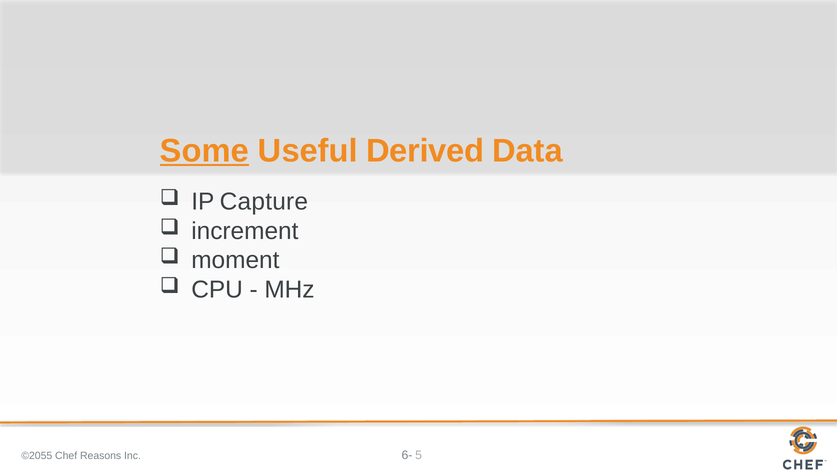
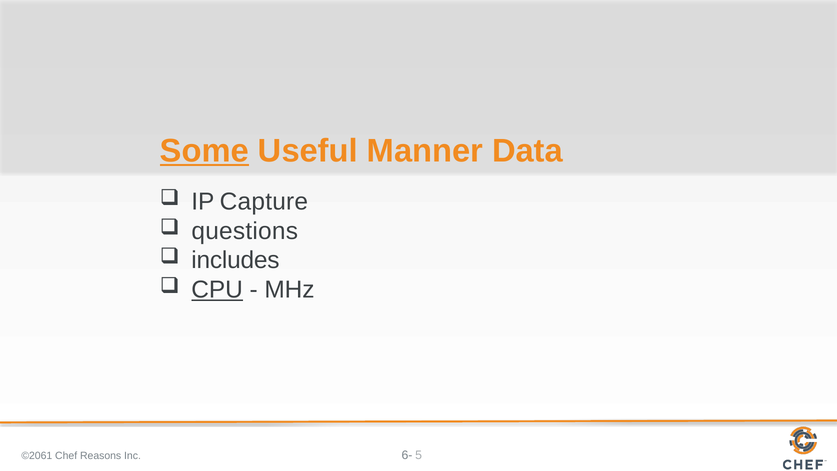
Derived: Derived -> Manner (425, 151)
increment: increment -> questions (245, 231)
moment: moment -> includes (235, 260)
CPU underline: none -> present (217, 290)
©2055: ©2055 -> ©2061 (37, 456)
